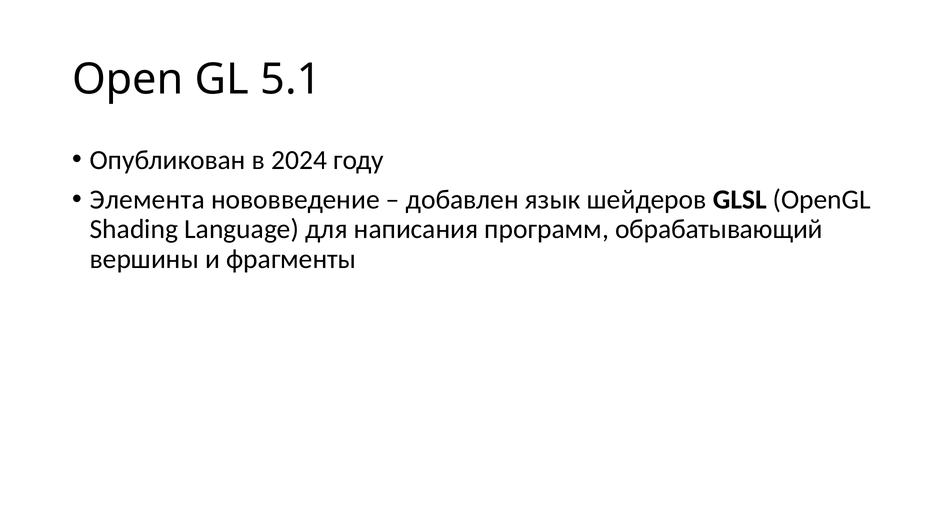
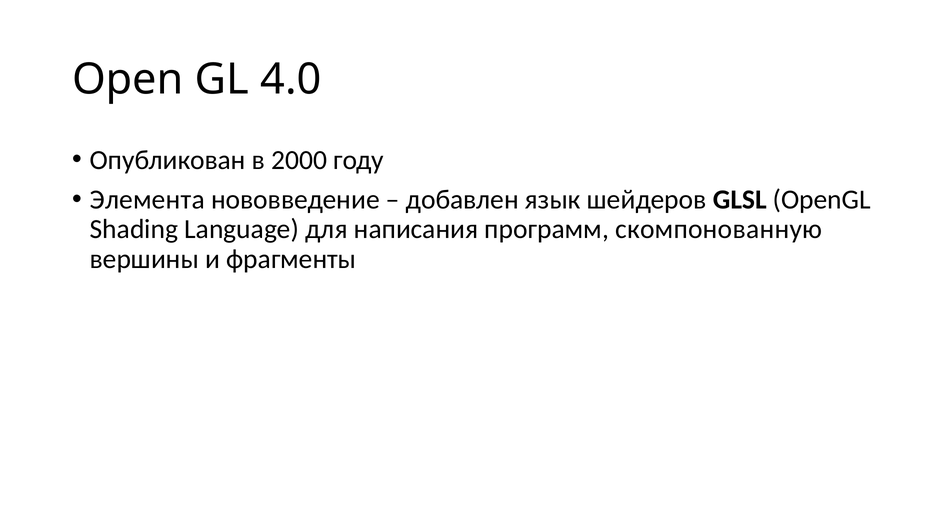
5.1: 5.1 -> 4.0 (291, 79)
2024: 2024 -> 2000 (299, 160)
обрабатывающий: обрабатывающий -> скомпонованную (719, 229)
